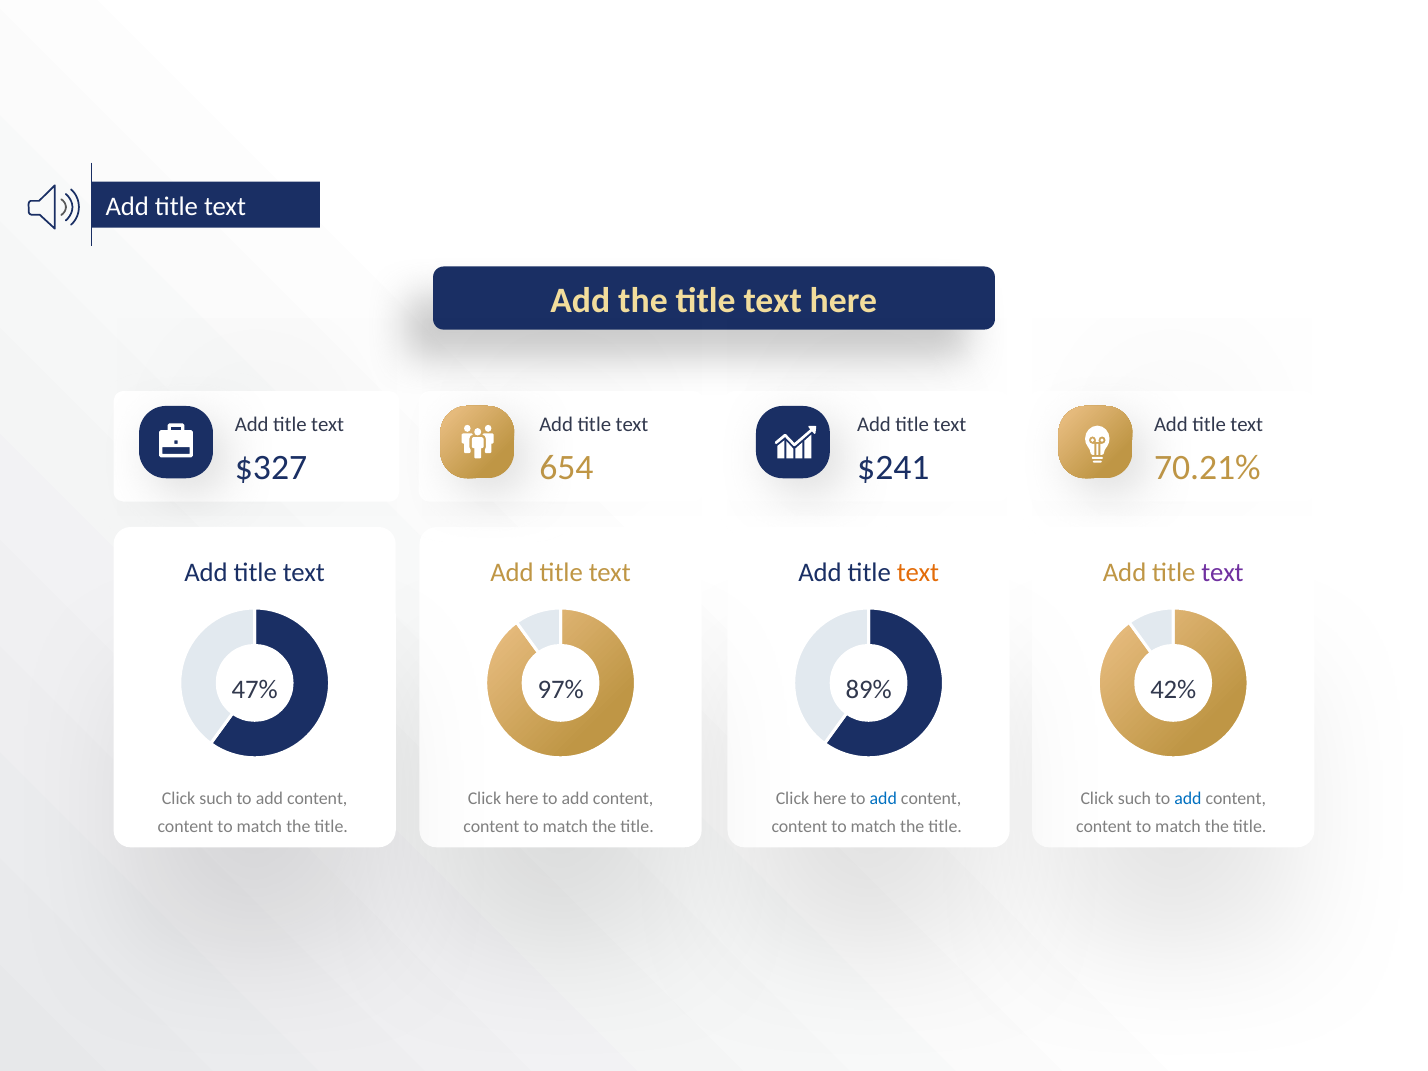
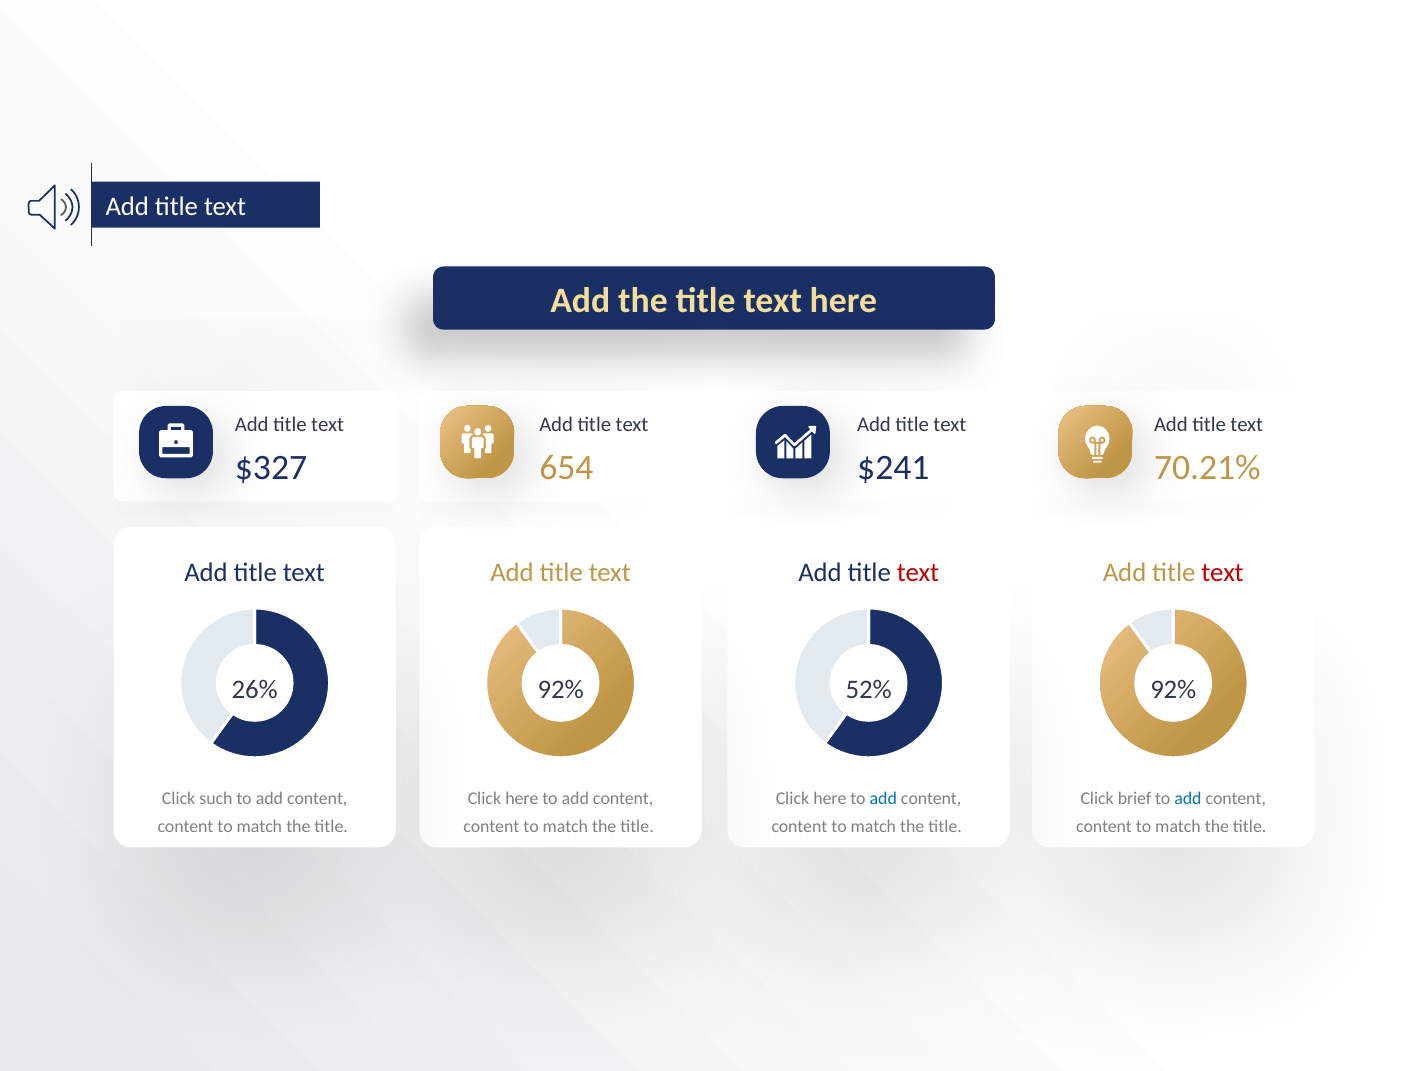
text colour: orange -> red (918, 573)
text colour: purple -> red (1223, 573)
47%: 47% -> 26% (255, 690)
97%: 97% -> 92% (561, 690)
89%: 89% -> 52% (869, 690)
42%: 42% -> 92% (1173, 690)
such: such -> brief (1135, 799)
